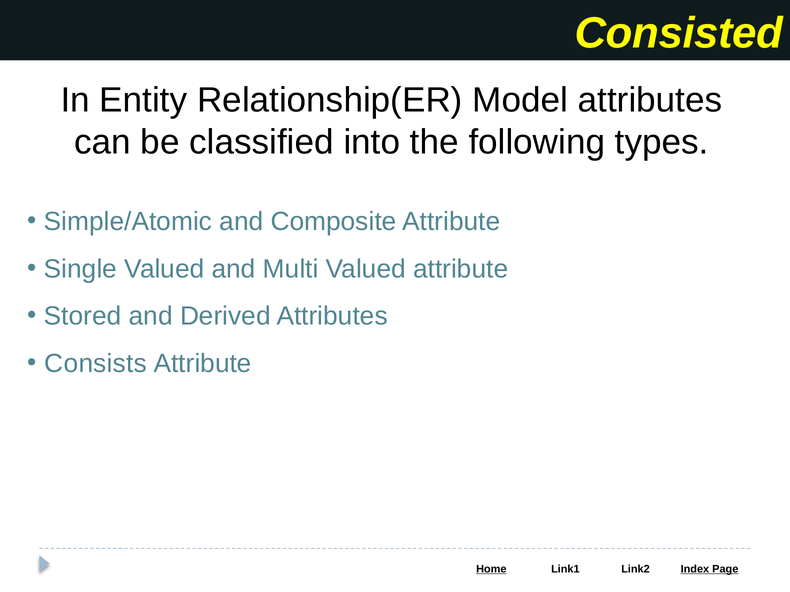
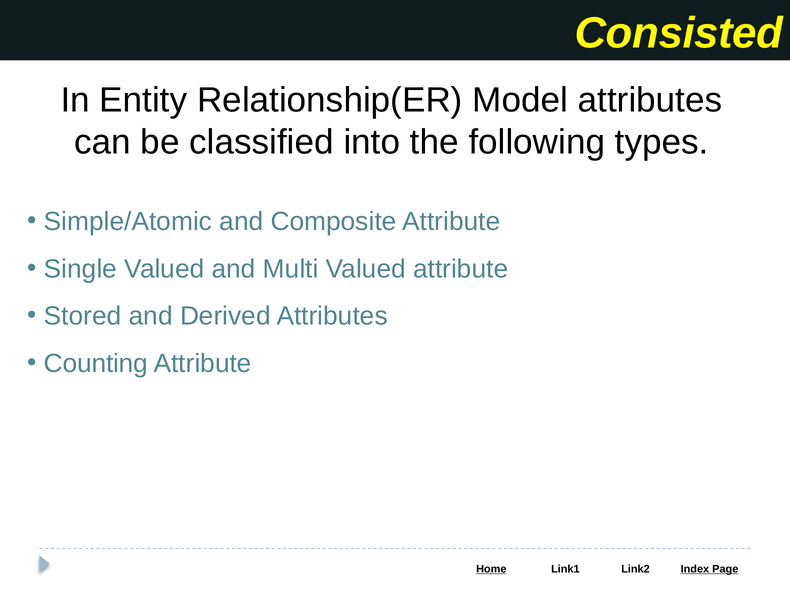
Consists: Consists -> Counting (96, 364)
